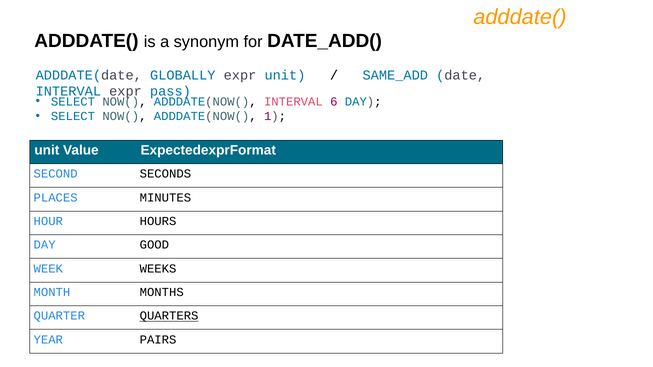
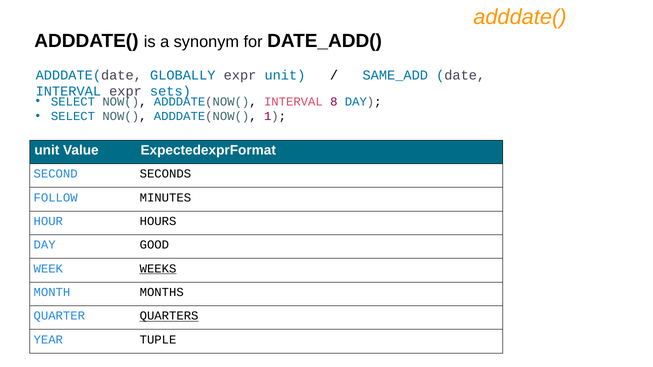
pass: pass -> sets (170, 91)
6: 6 -> 8 (334, 102)
PLACES: PLACES -> FOLLOW (56, 198)
WEEKS underline: none -> present (158, 269)
PAIRS: PAIRS -> TUPLE (158, 340)
